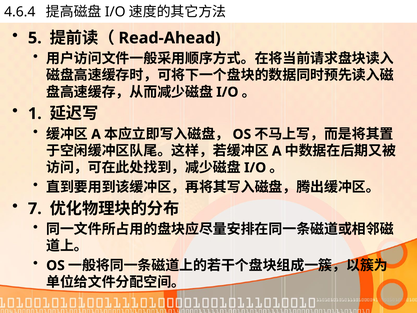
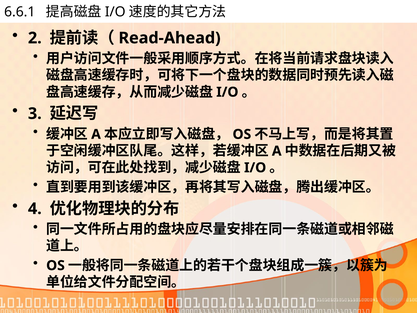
4.6.4: 4.6.4 -> 6.6.1 (20, 12)
5: 5 -> 2 (35, 38)
1: 1 -> 3 (35, 114)
7: 7 -> 4 (35, 208)
